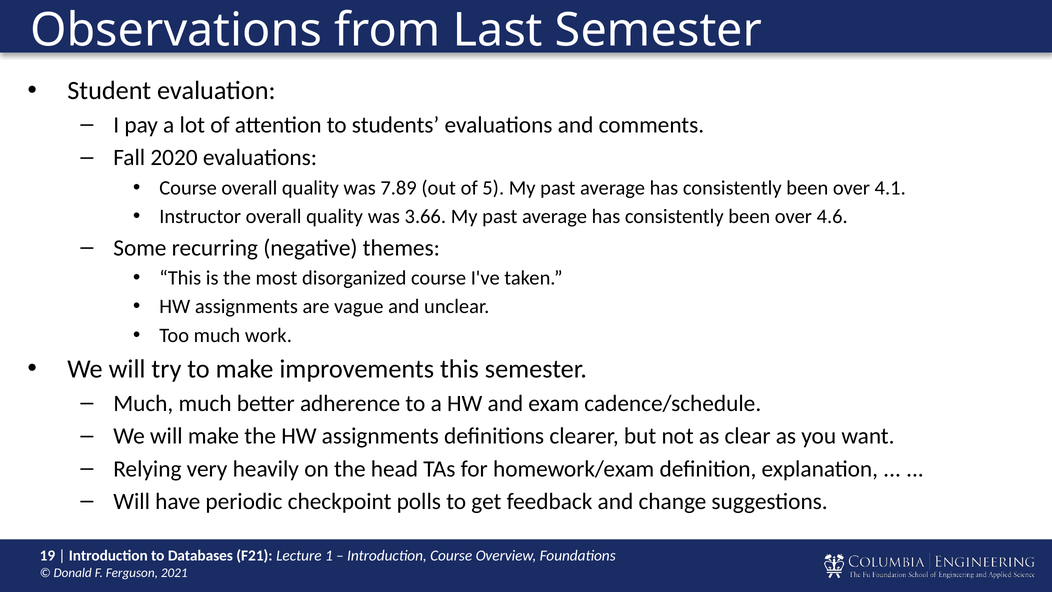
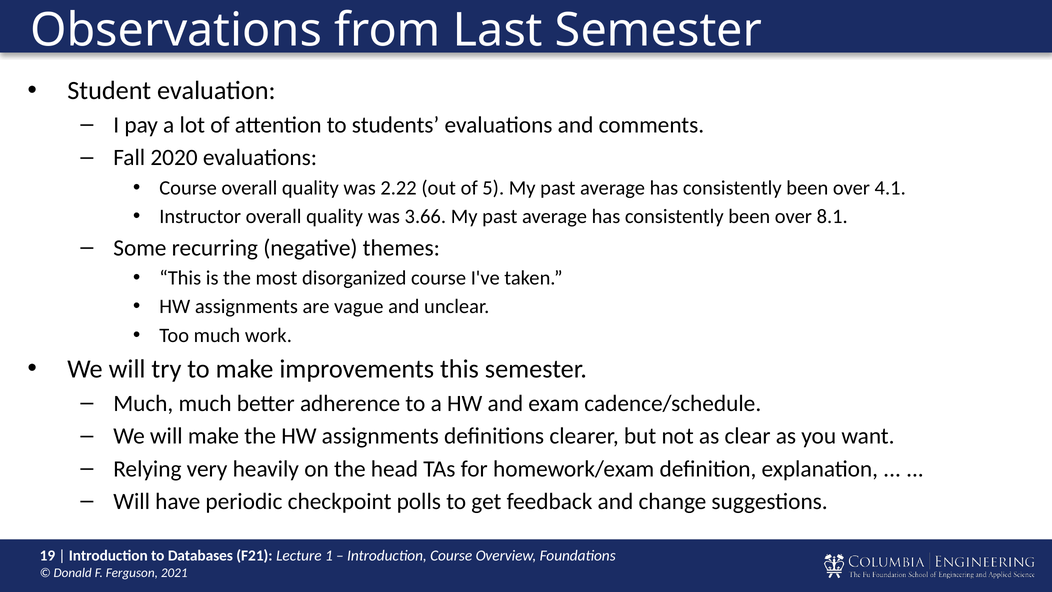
7.89: 7.89 -> 2.22 (399, 188)
4.6: 4.6 -> 8.1 (832, 217)
